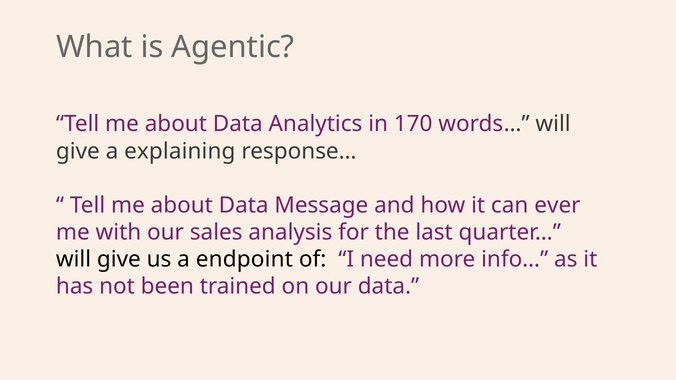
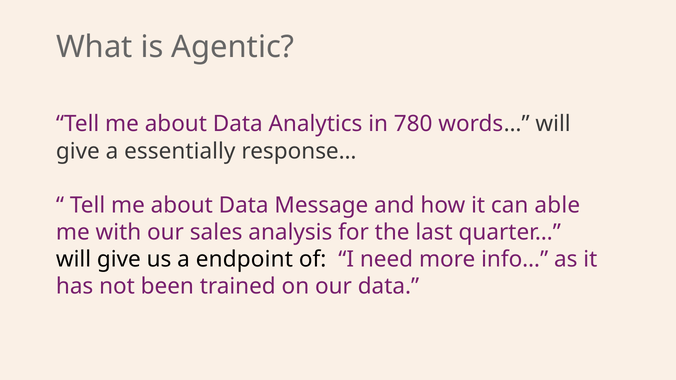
170: 170 -> 780 (413, 124)
explaining: explaining -> essentially (180, 151)
ever: ever -> able (557, 205)
